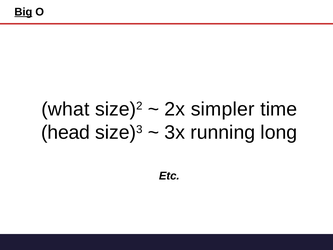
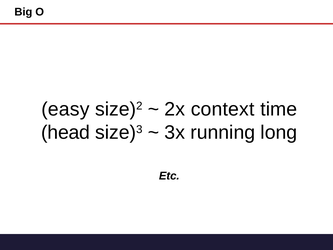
Big underline: present -> none (23, 12)
what: what -> easy (65, 109)
simpler: simpler -> context (223, 109)
